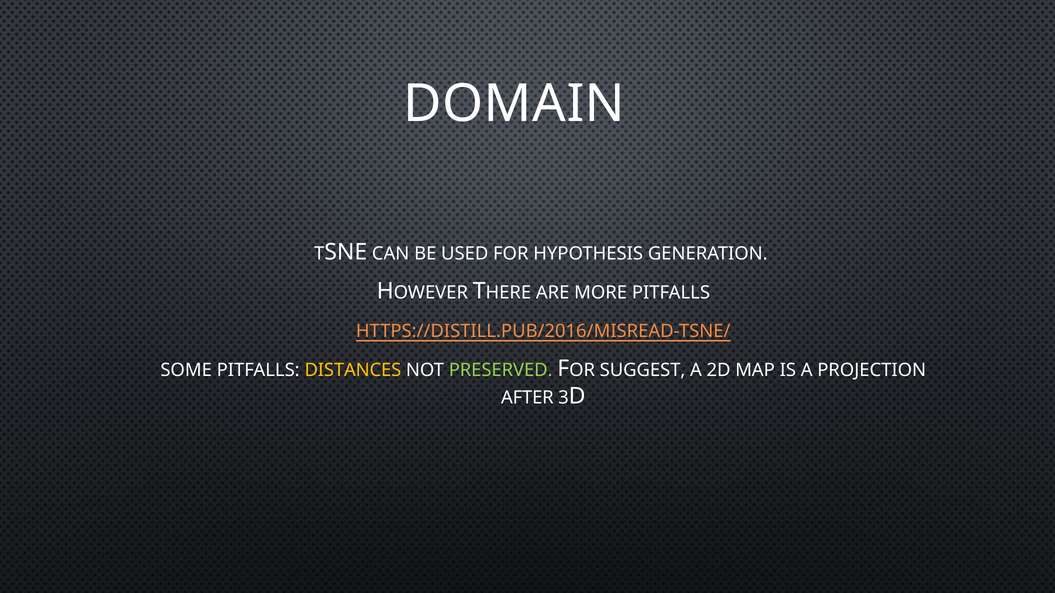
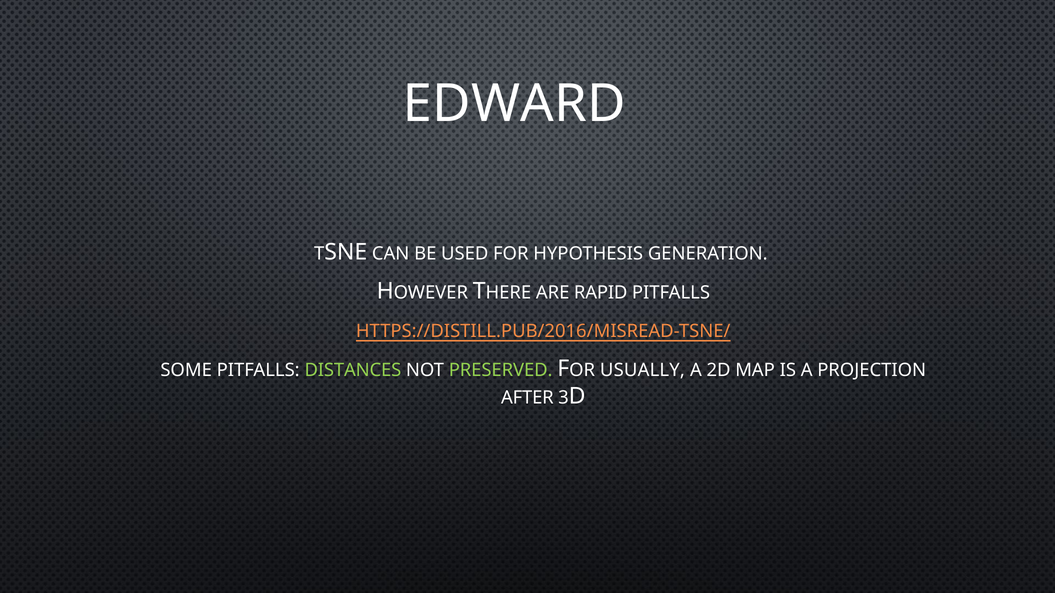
DOMAIN: DOMAIN -> EDWARD (514, 104)
MORE: MORE -> RAPID (601, 293)
DISTANCES colour: yellow -> light green (353, 370)
SUGGEST: SUGGEST -> USUALLY (642, 370)
